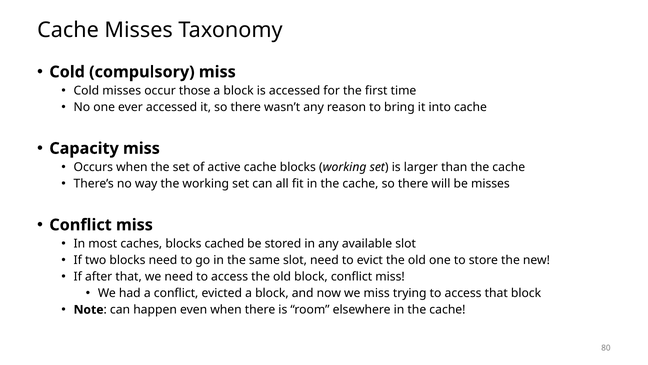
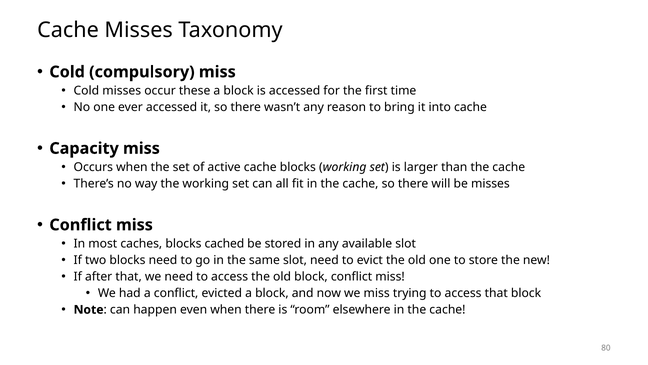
those: those -> these (195, 91)
